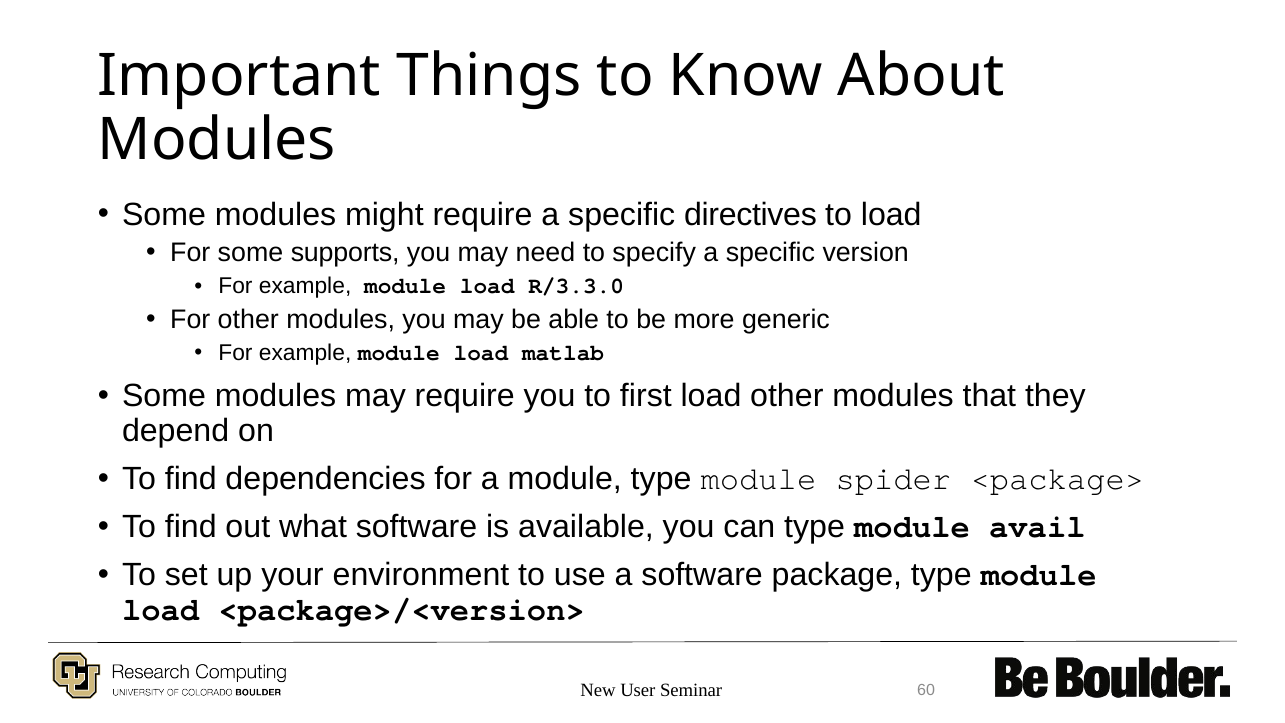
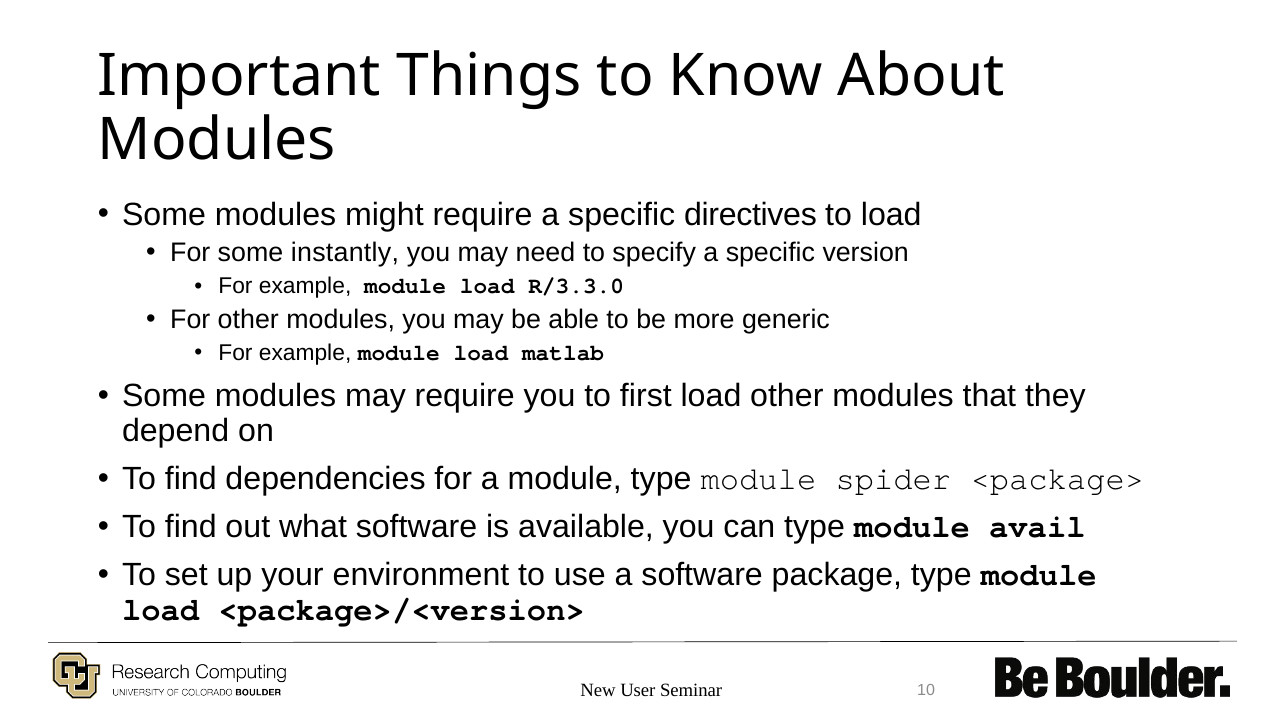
supports: supports -> instantly (345, 253)
60: 60 -> 10 (926, 690)
